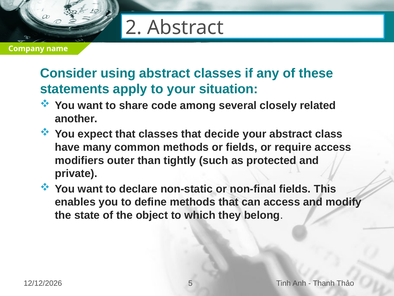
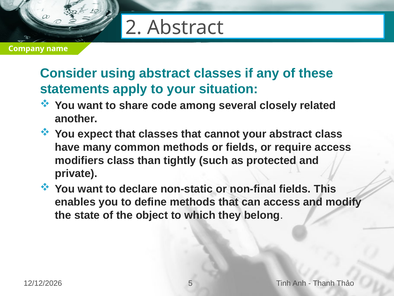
decide: decide -> cannot (222, 134)
modifiers outer: outer -> class (121, 160)
